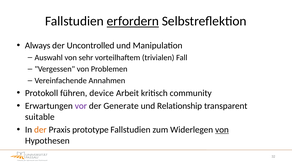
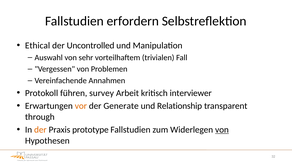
erfordern underline: present -> none (133, 21)
Always: Always -> Ethical (38, 46)
device: device -> survey (102, 93)
community: community -> interviewer (191, 93)
vor colour: purple -> orange (81, 106)
suitable: suitable -> through (40, 117)
